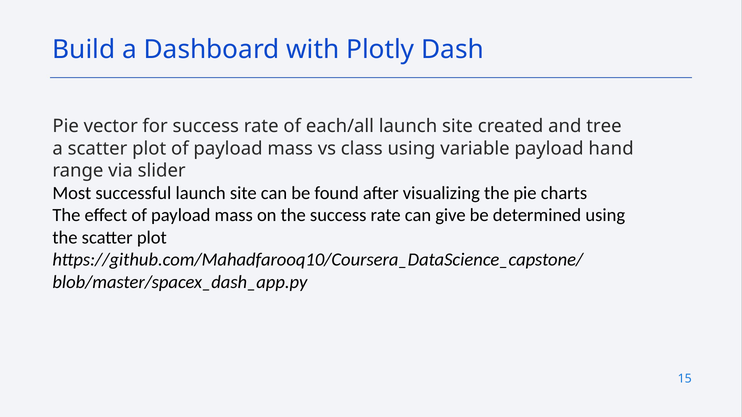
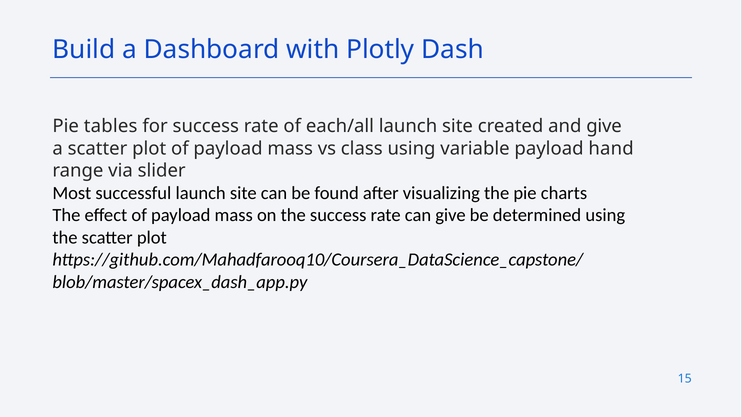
vector: vector -> tables (111, 126)
and tree: tree -> give (604, 126)
